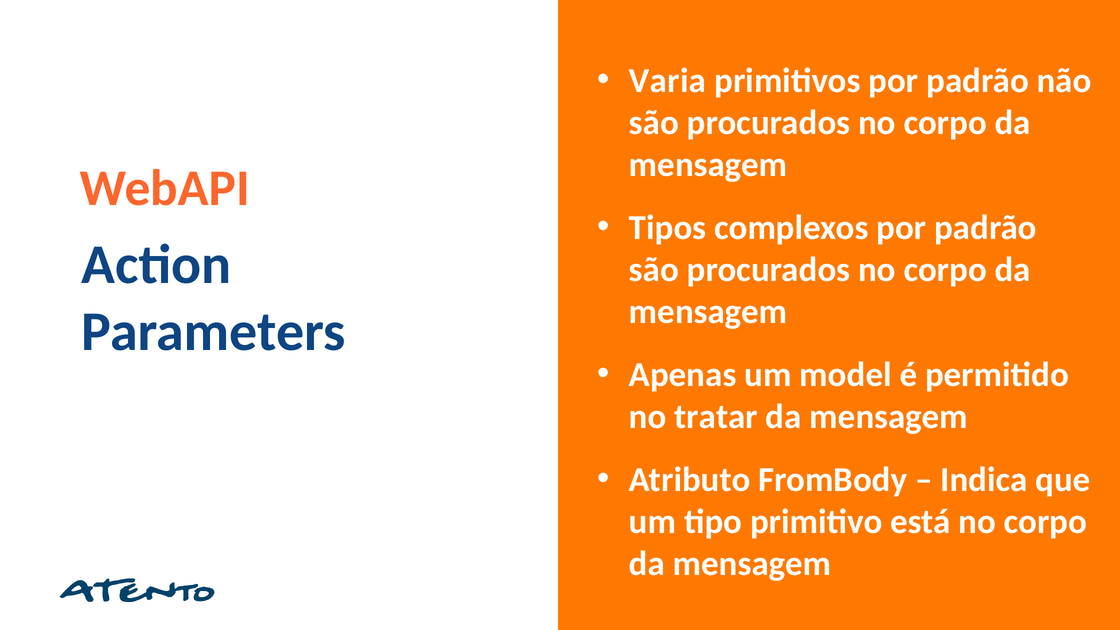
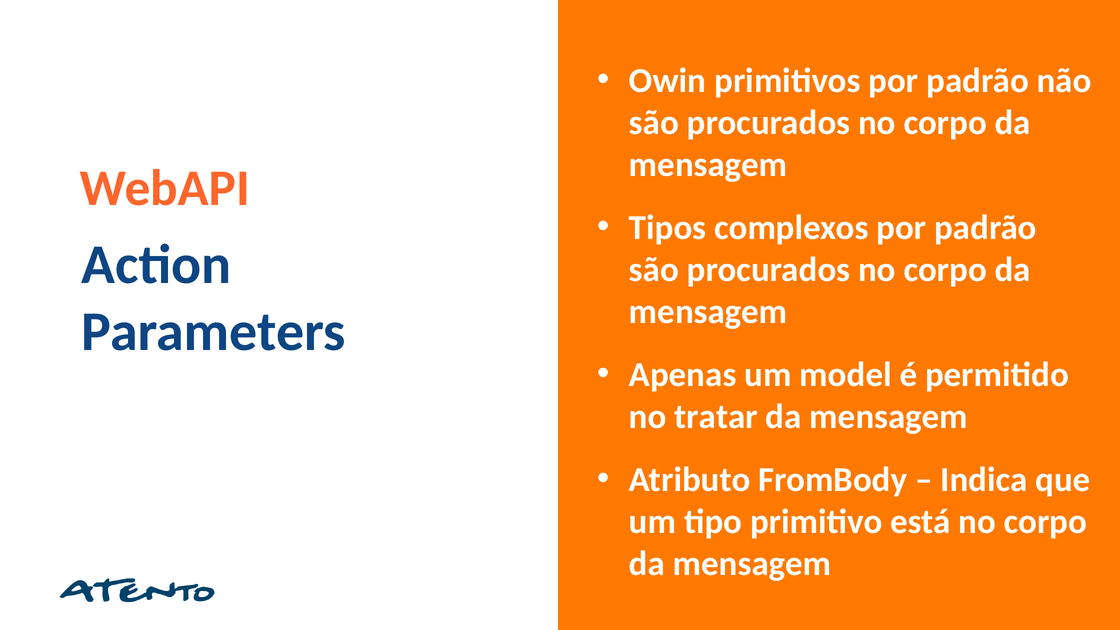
Varia: Varia -> Owin (668, 80)
